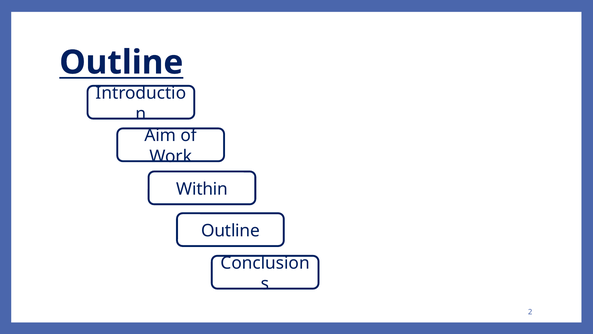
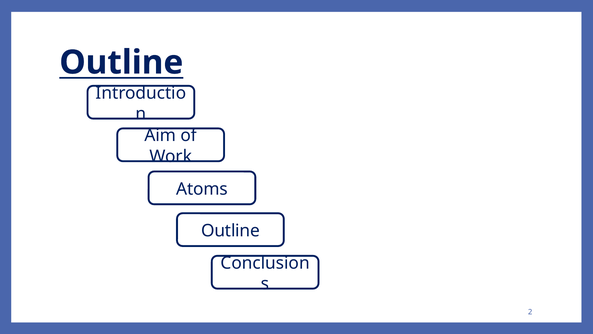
Within: Within -> Atoms (202, 189)
